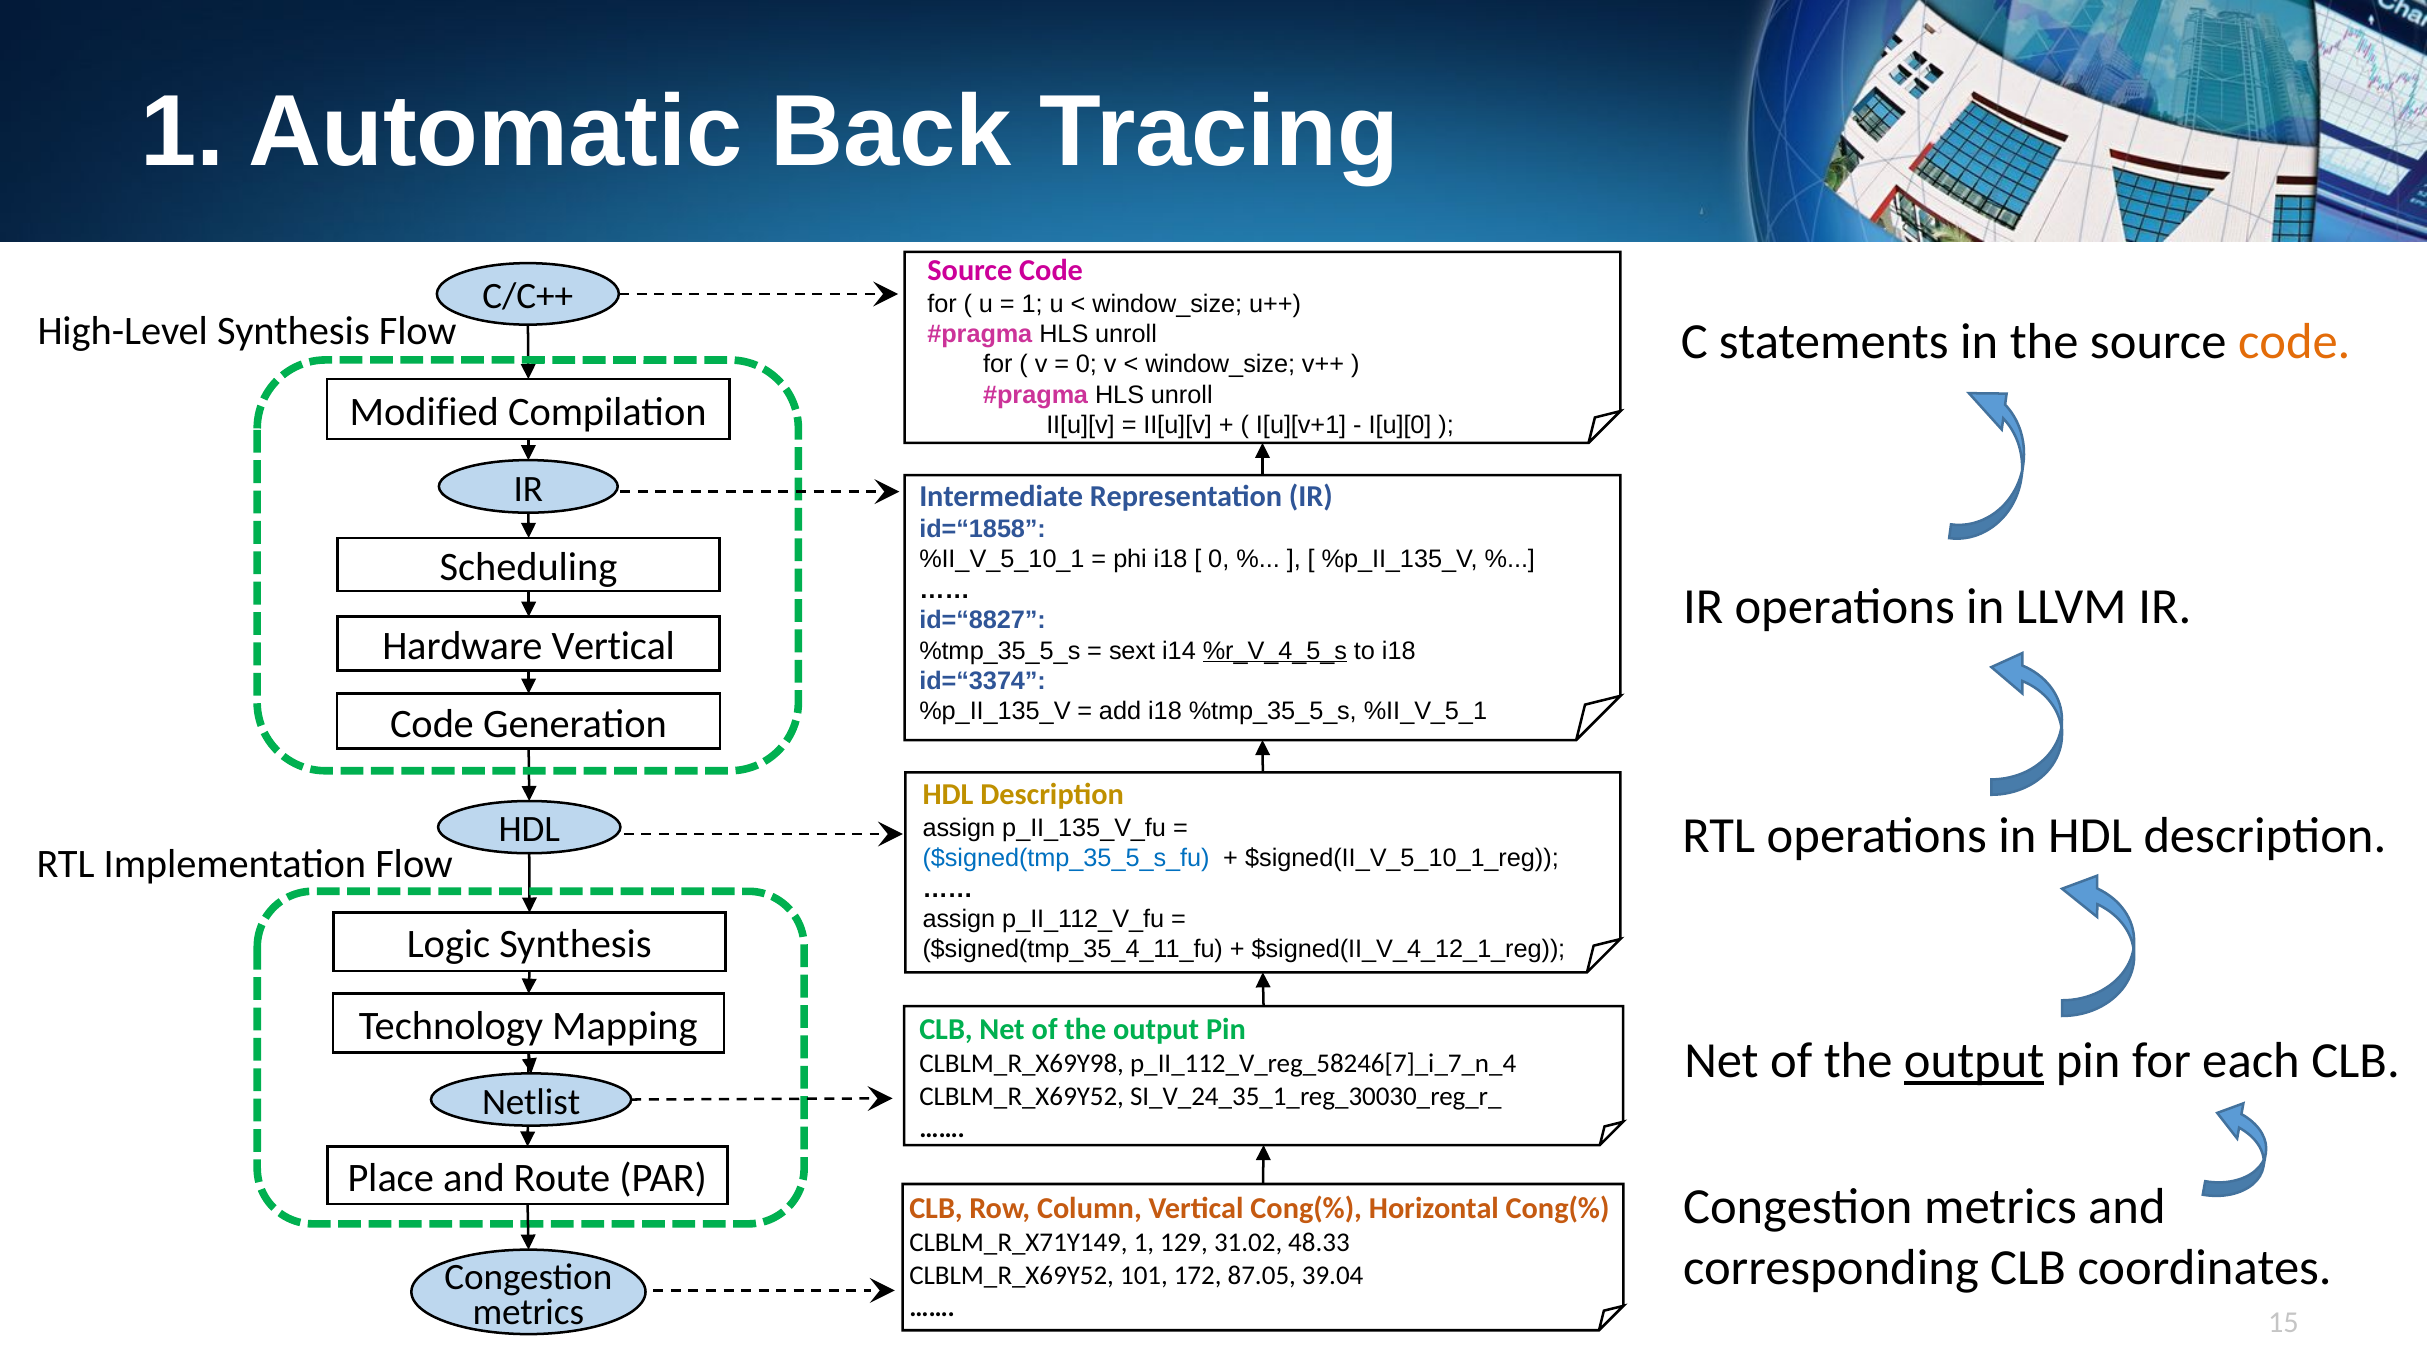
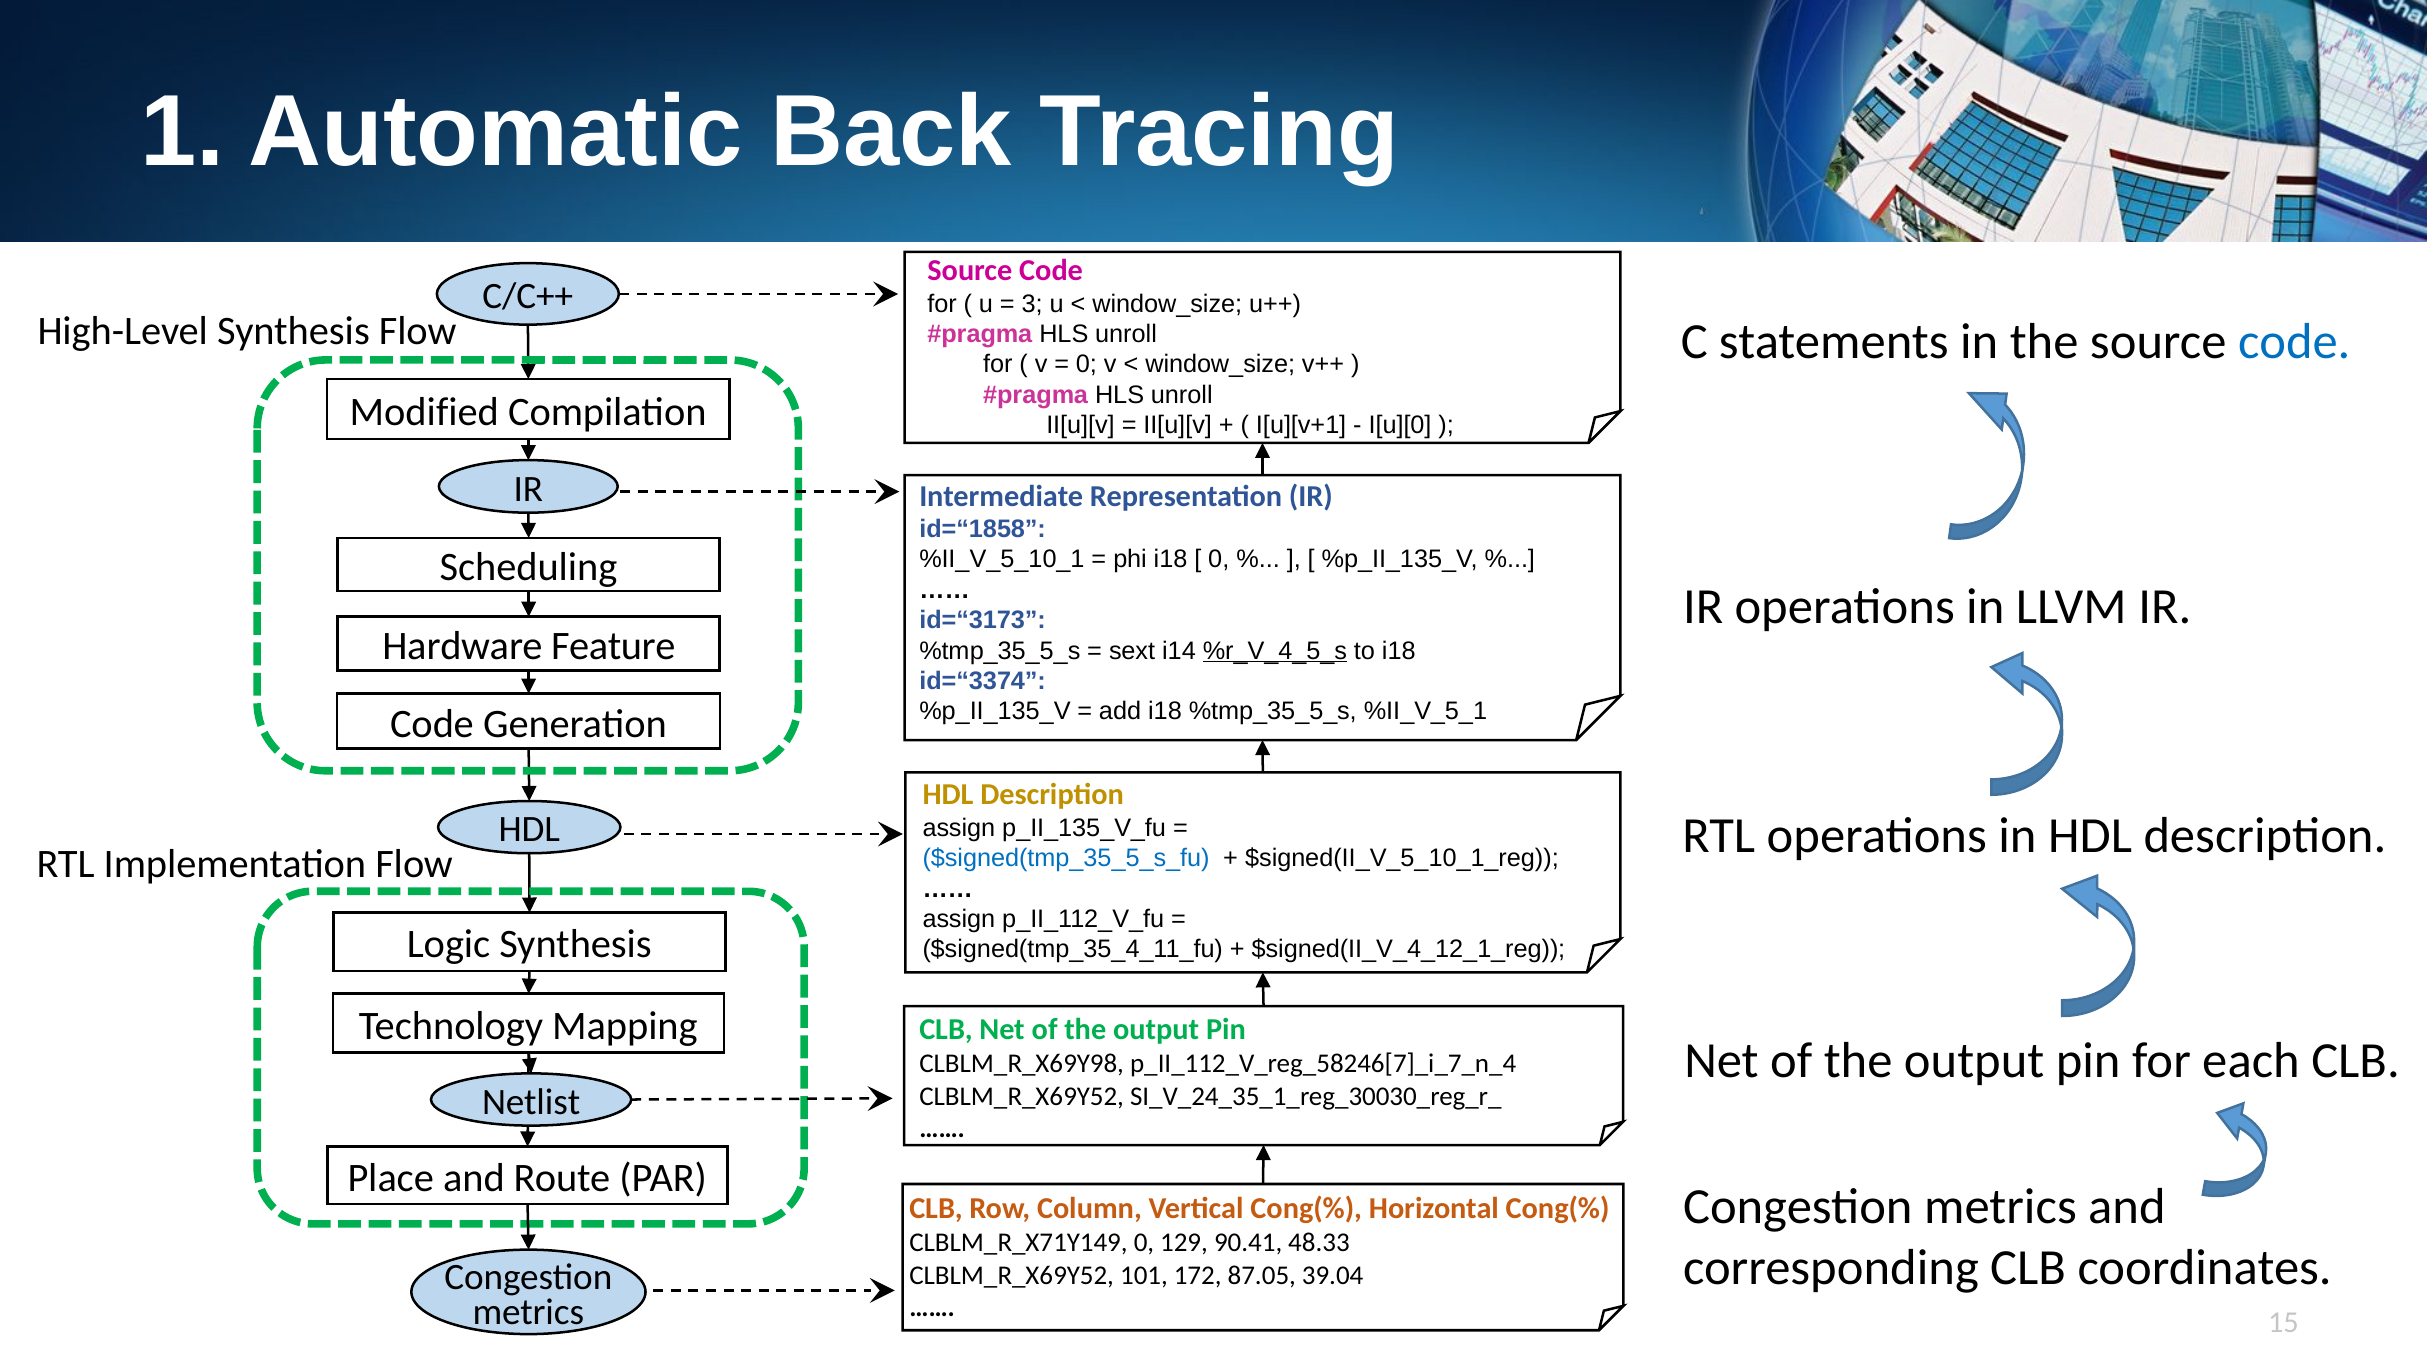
1: 1 -> 3 (1032, 304)
code colour: orange -> blue (2294, 342)
id=“8827: id=“8827 -> id=“3173 (983, 620)
Hardware Vertical: Vertical -> Feature (613, 647)
output underline: present -> none (1974, 1061)
CLBLM_R_X71Y149 1: 1 -> 0 (1144, 1243)
31.02: 31.02 -> 90.41 (1248, 1243)
